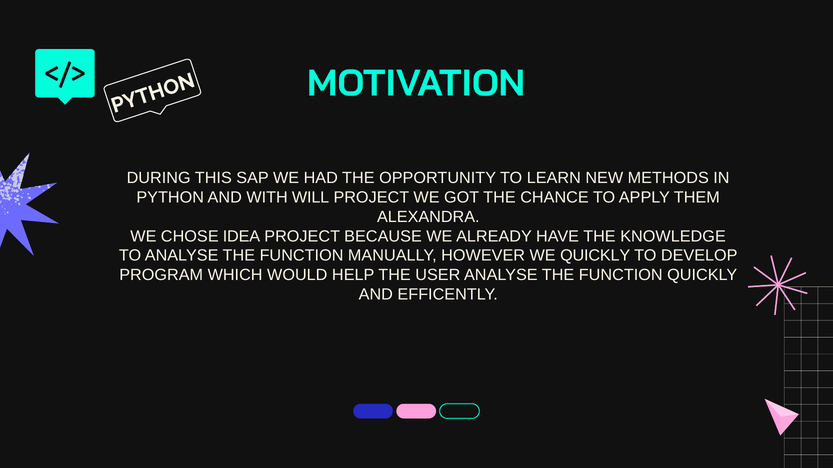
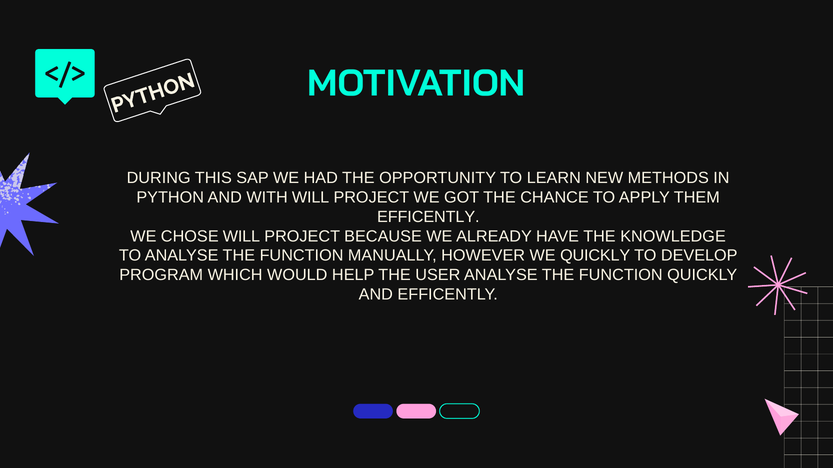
ALEXANDRA: ALEXANDRA -> EFFICENTLY (428, 217)
CHOSE IDEA: IDEA -> WILL (241, 237)
